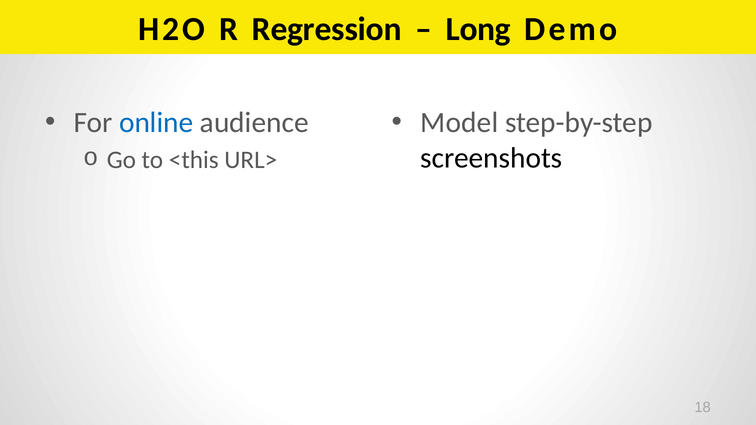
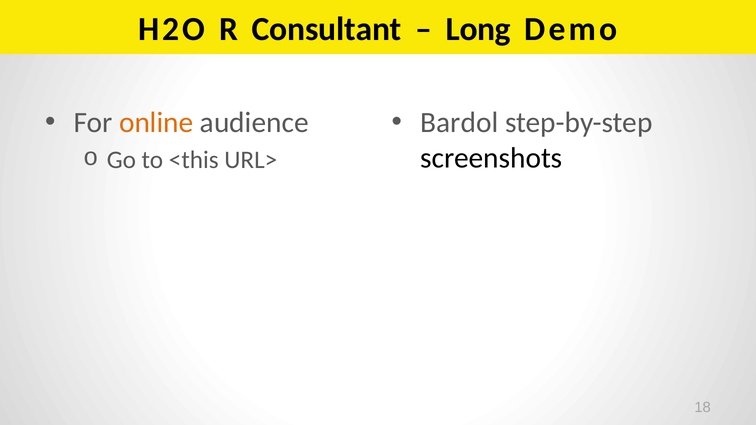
Regression: Regression -> Consultant (327, 29)
online colour: blue -> orange (156, 123)
Model: Model -> Bardol (459, 123)
